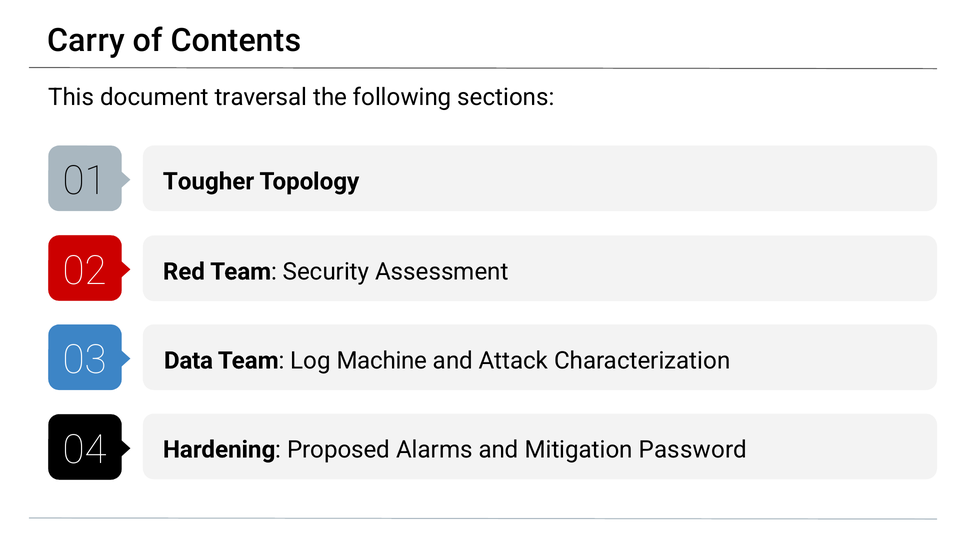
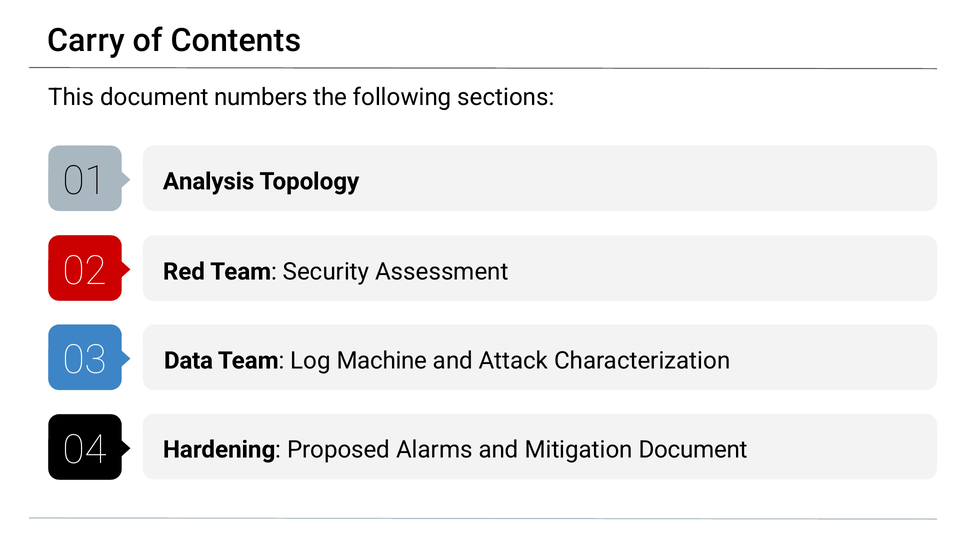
traversal: traversal -> numbers (261, 97)
Tougher: Tougher -> Analysis (209, 182)
Mitigation Password: Password -> Document (693, 450)
